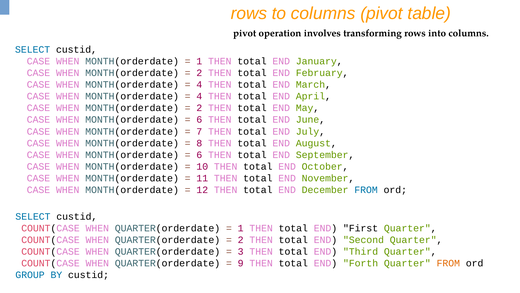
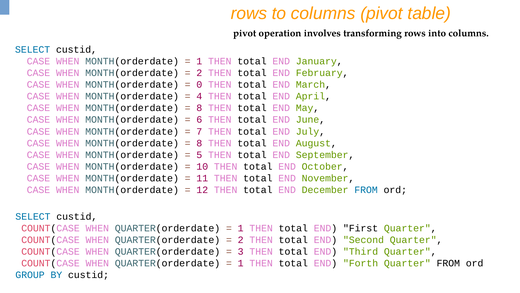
4: 4 -> 0 (199, 84)
2: 2 -> 8 (199, 108)
6: 6 -> 5 (199, 155)
9: 9 -> 1 (241, 263)
FROM colour: orange -> black (448, 263)
